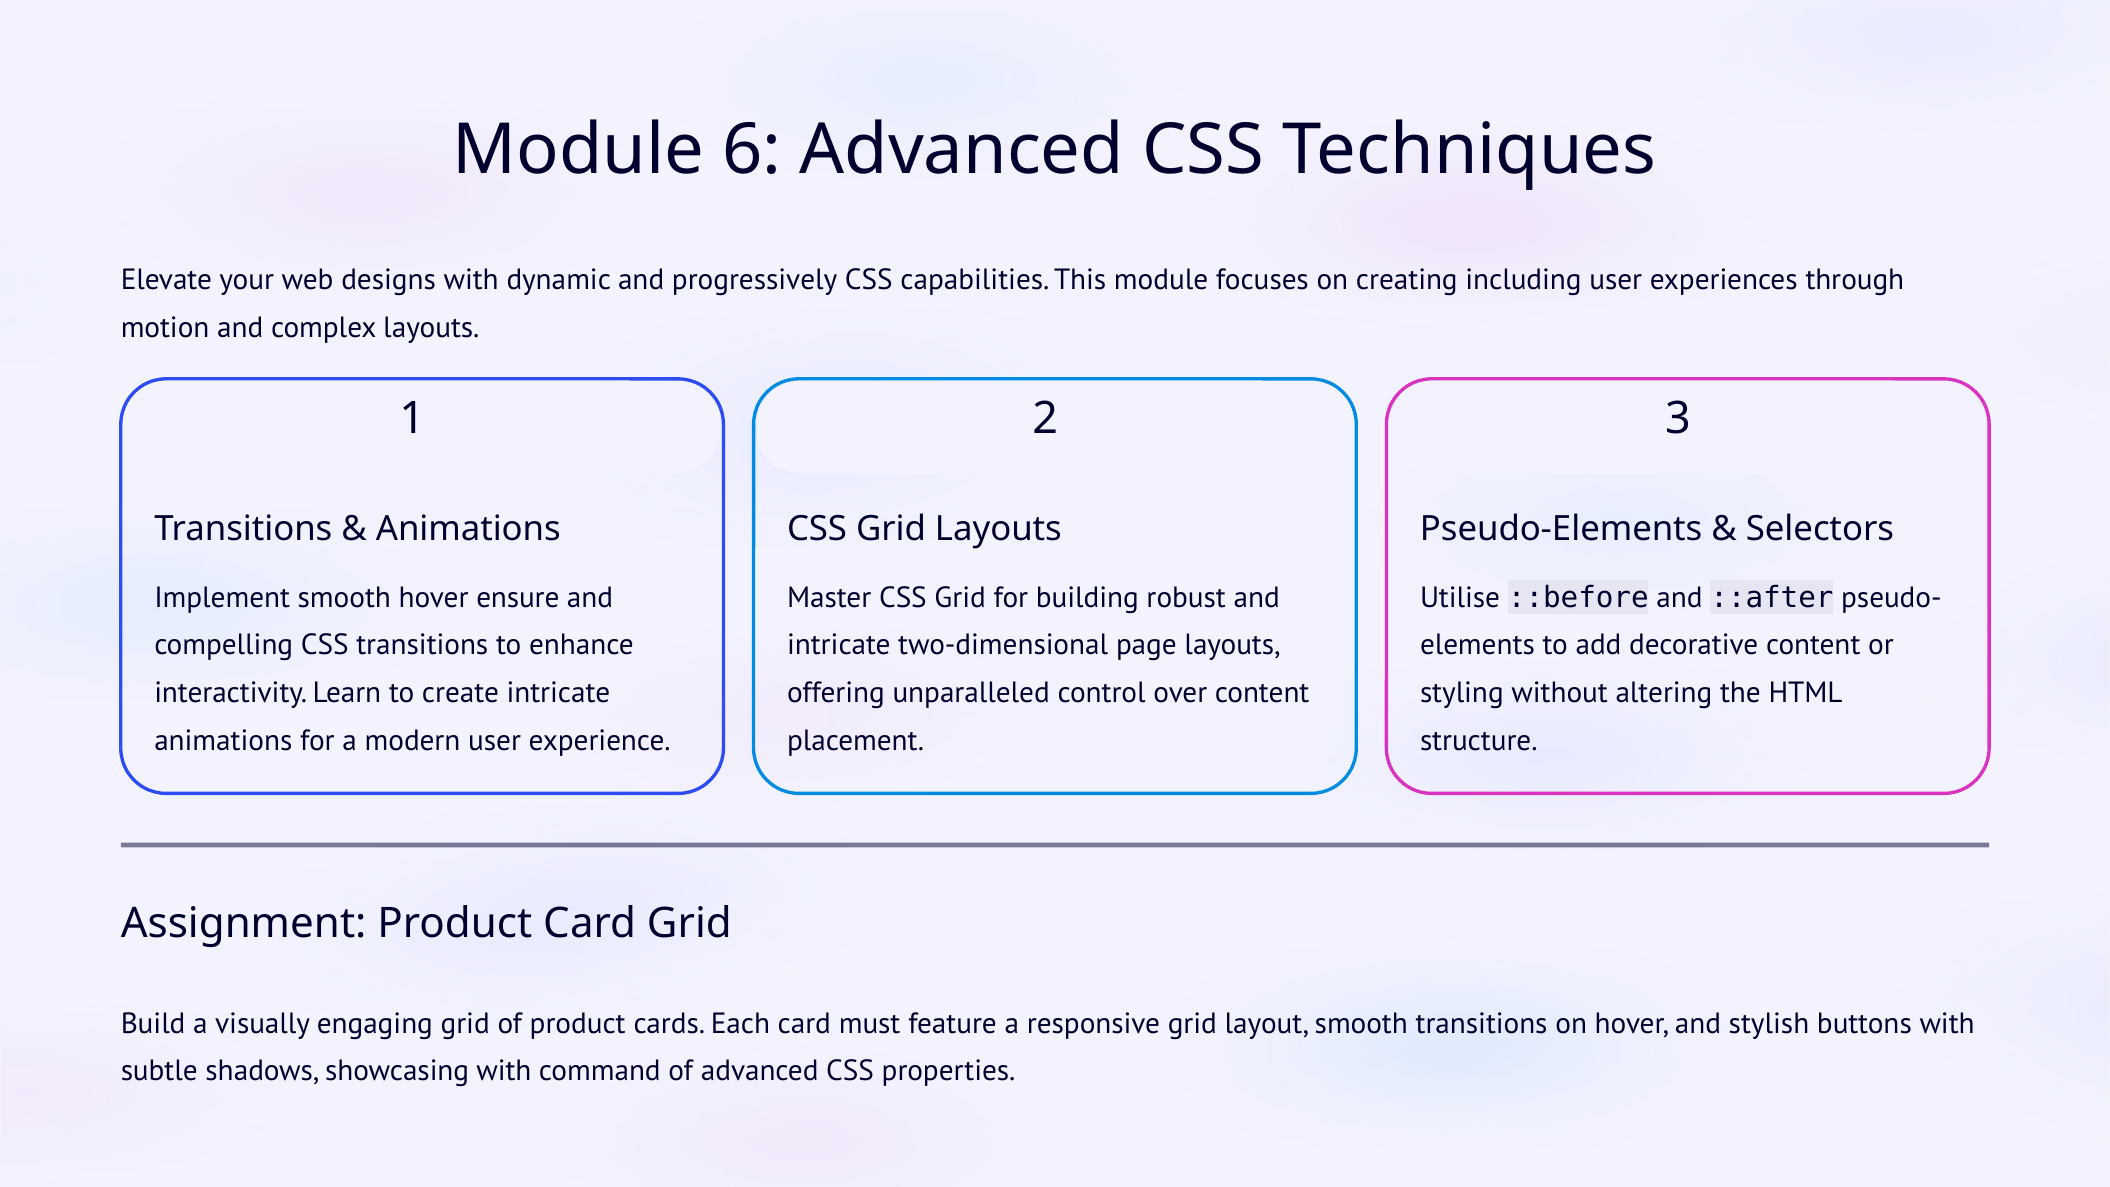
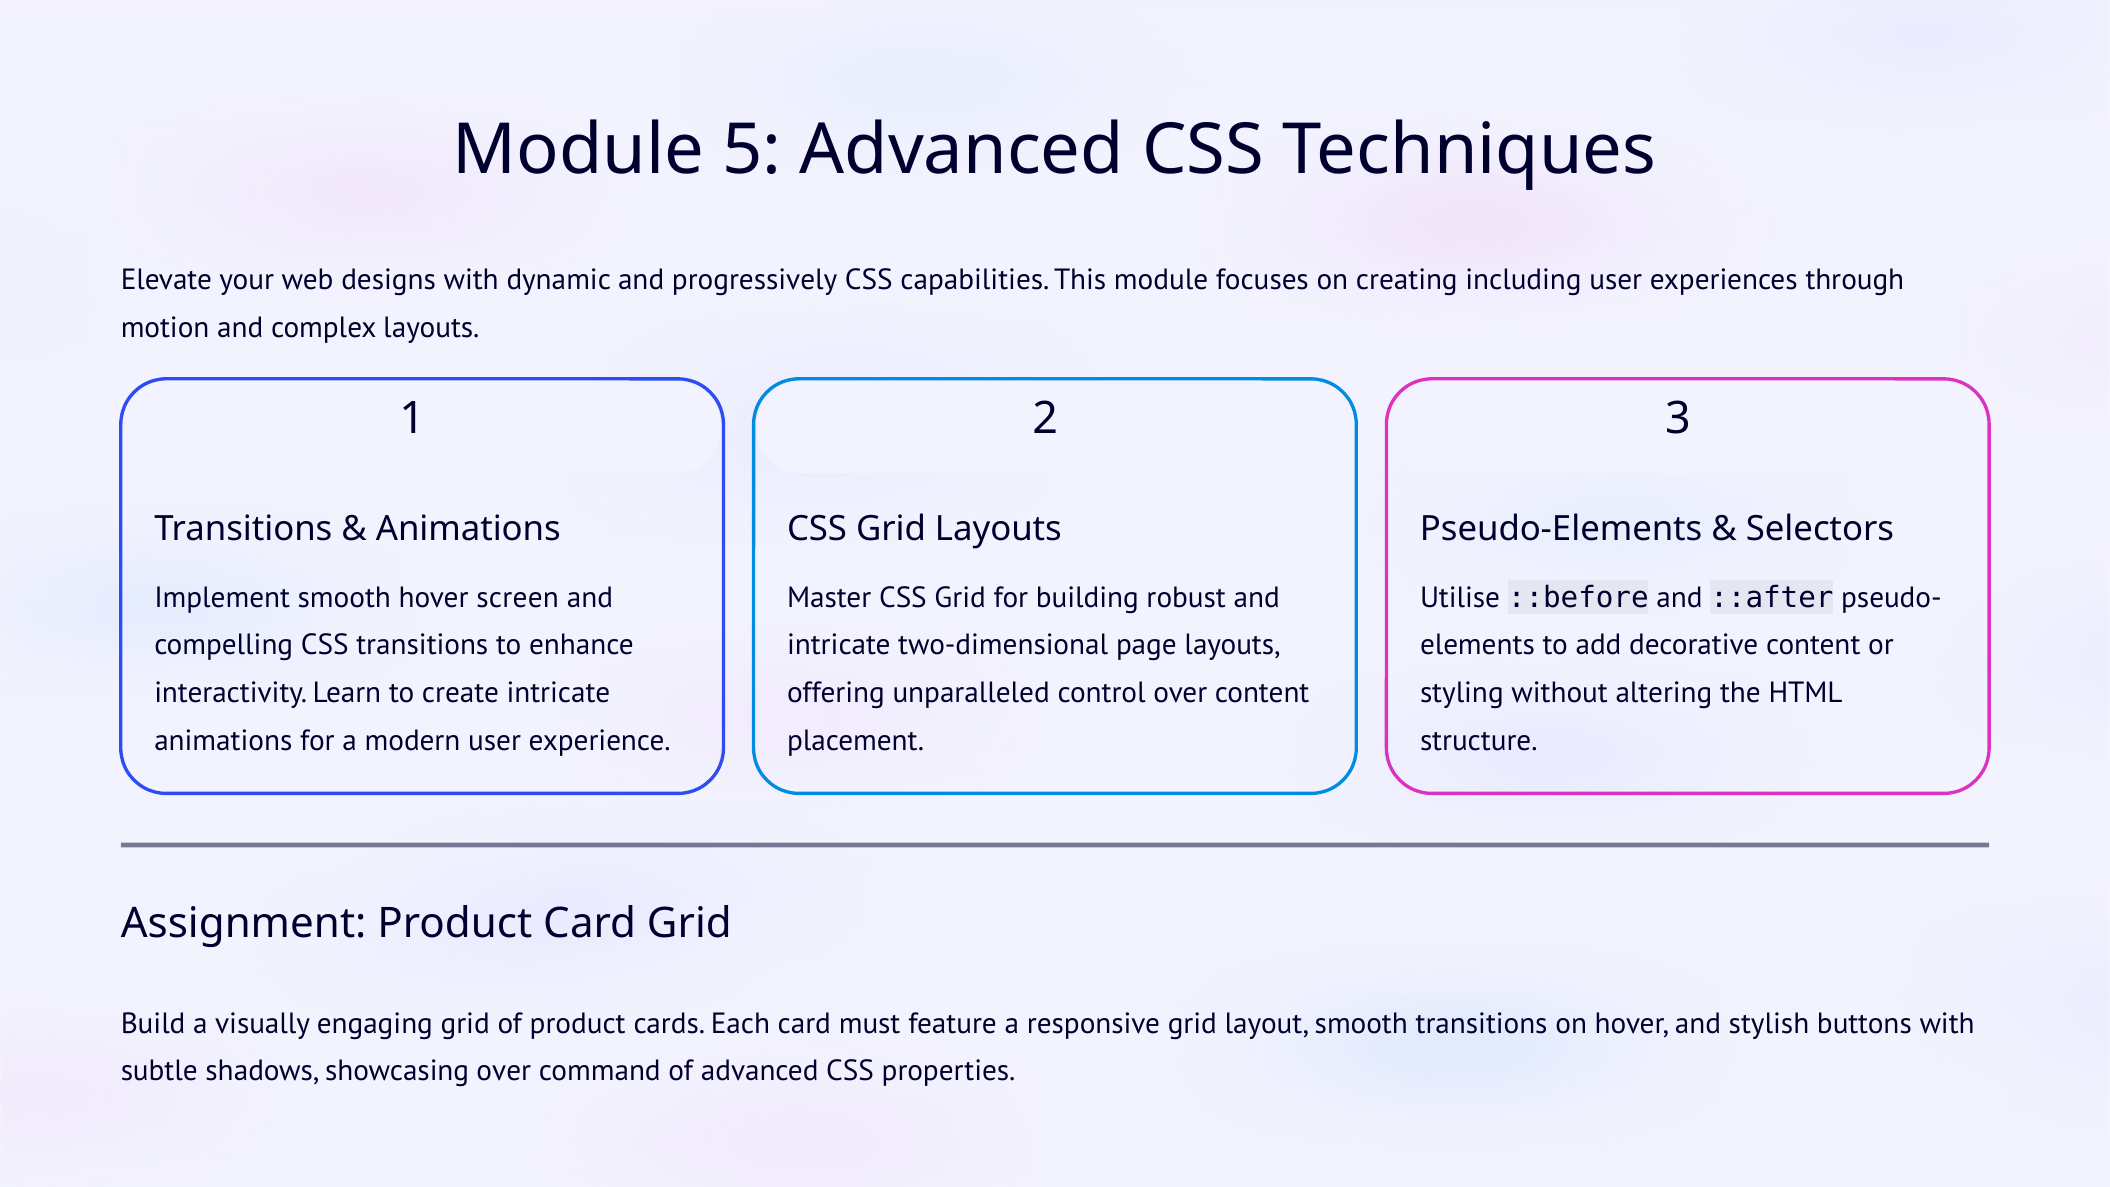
6: 6 -> 5 (752, 150)
ensure: ensure -> screen (518, 598)
showcasing with: with -> over (504, 1071)
